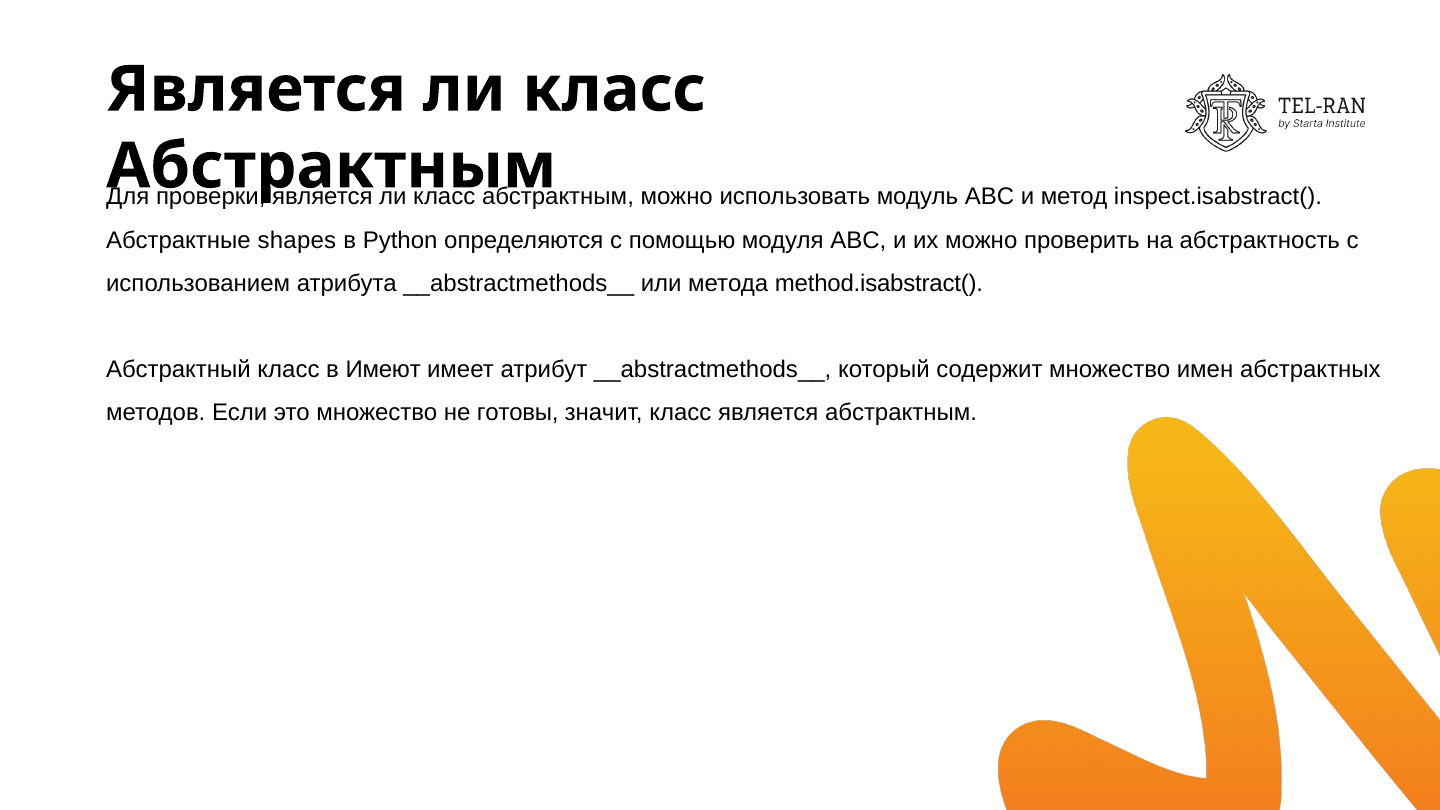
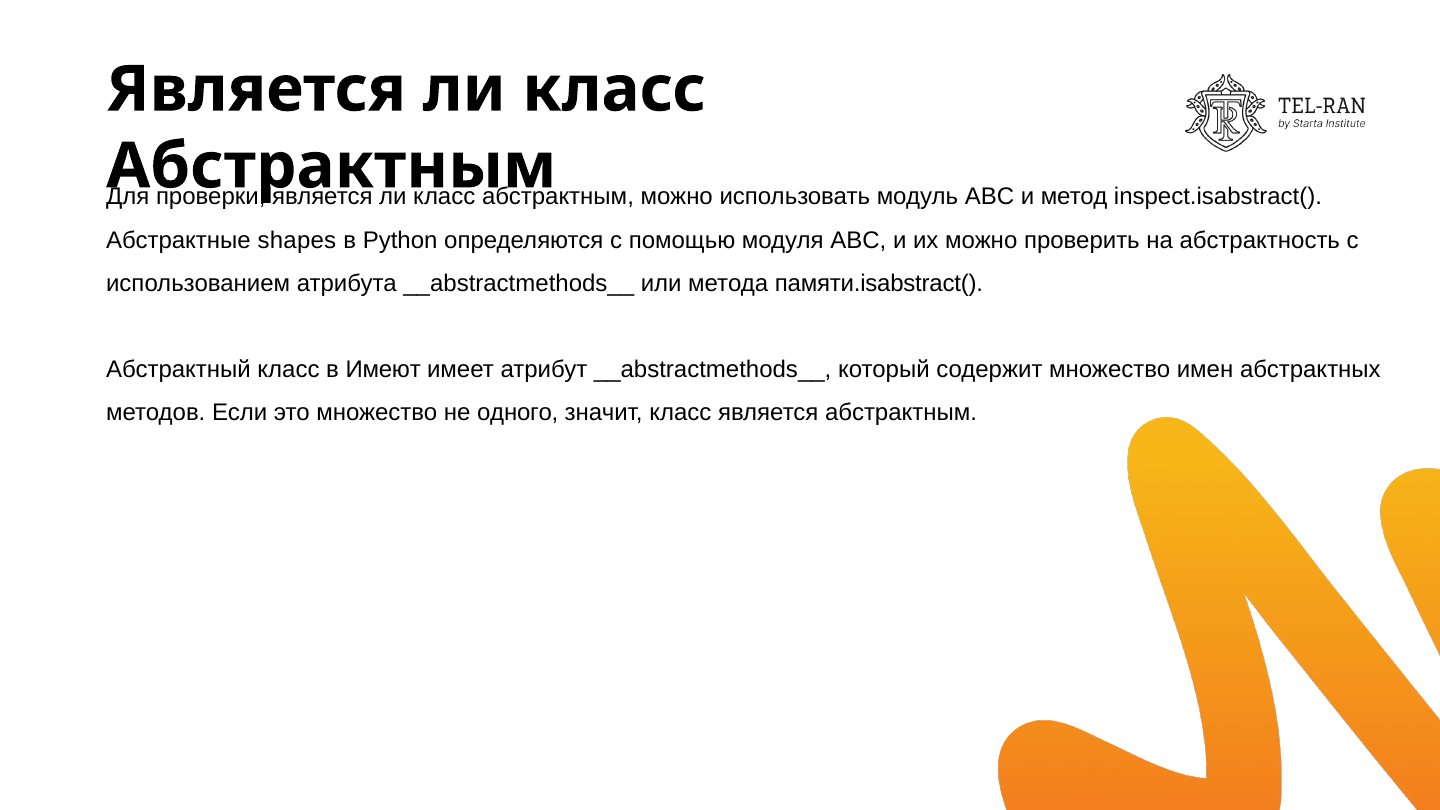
method.isabstract(: method.isabstract( -> памяти.isabstract( (879, 283)
готовы: готовы -> одного (518, 413)
